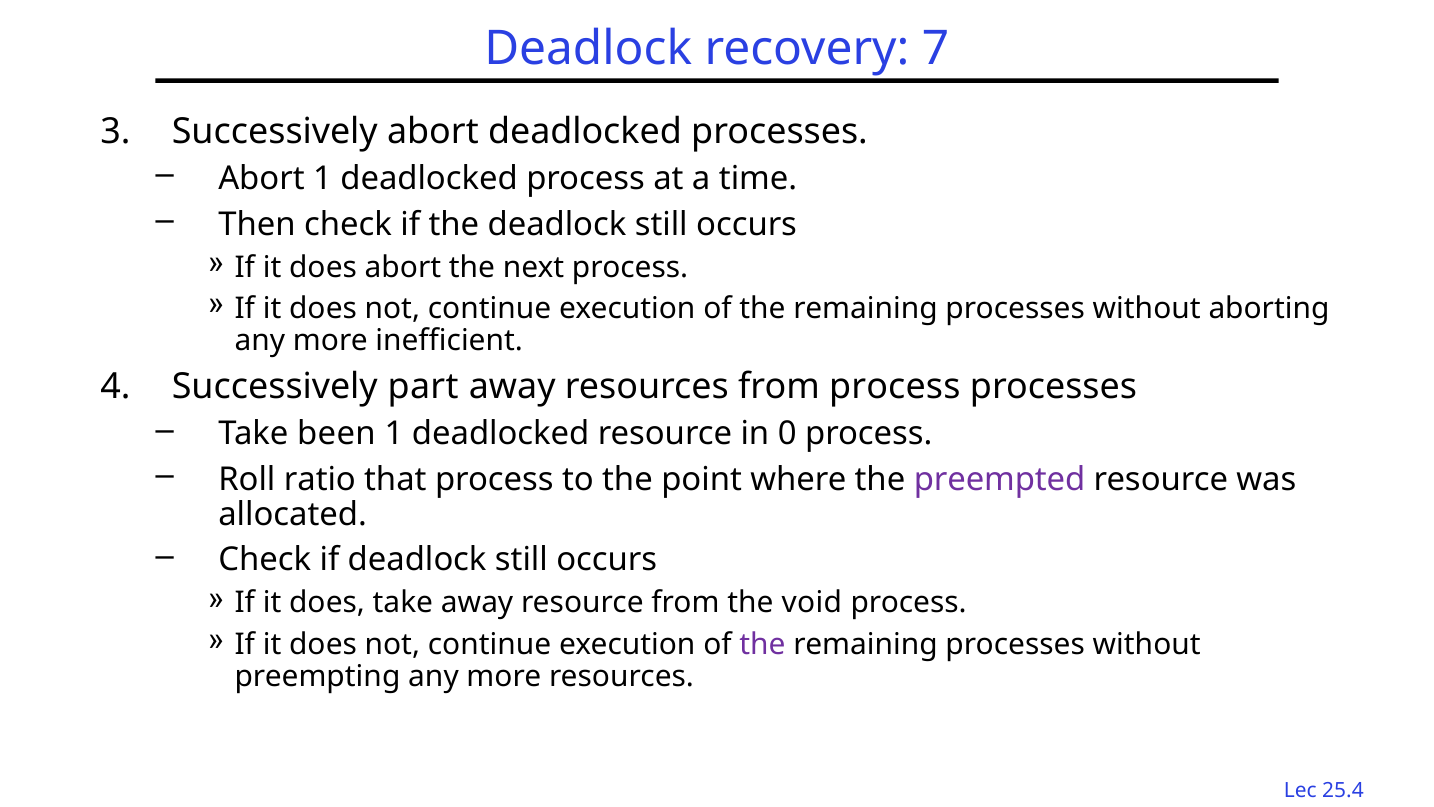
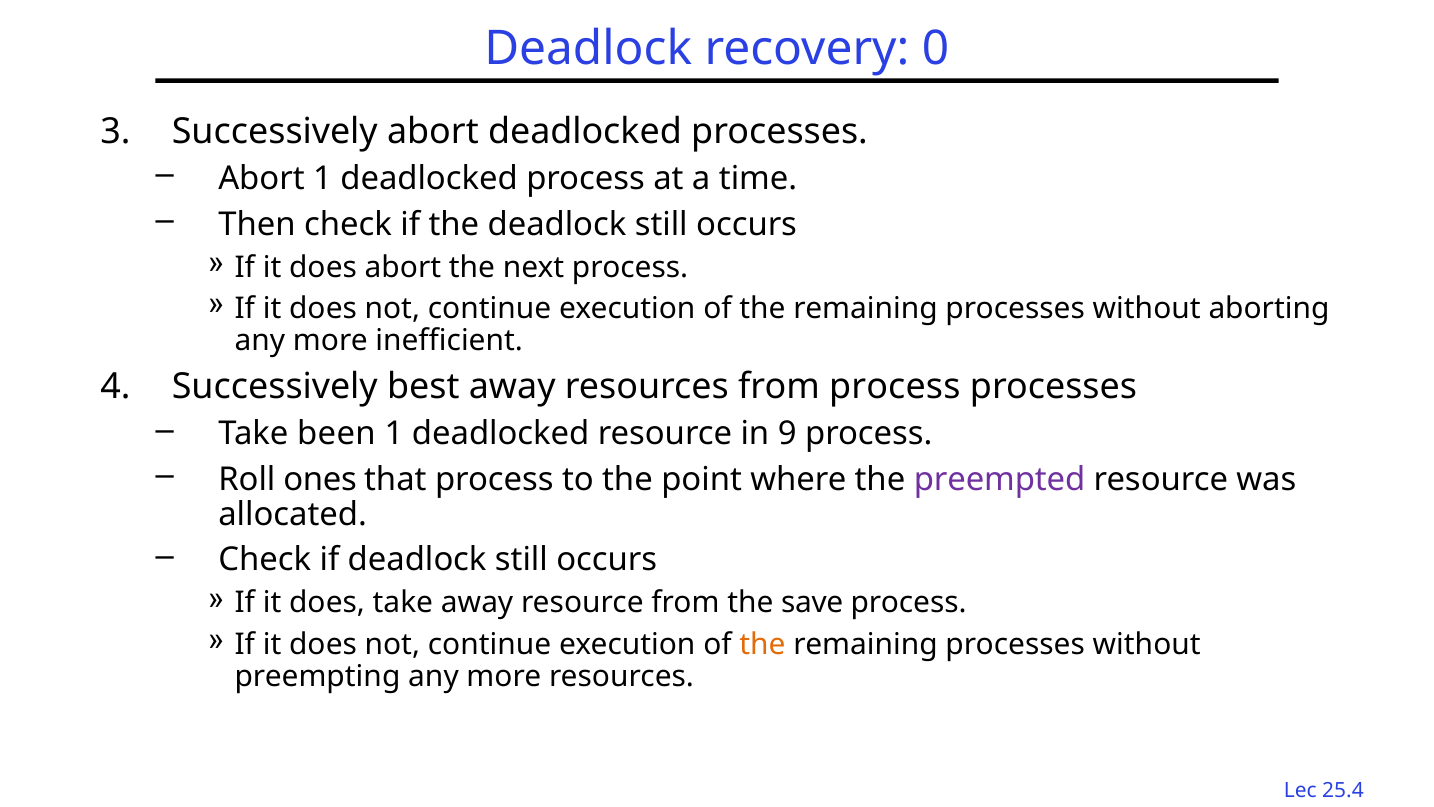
7: 7 -> 0 (936, 49)
part: part -> best (423, 387)
0: 0 -> 9 (787, 434)
ratio: ratio -> ones (320, 479)
void: void -> save (812, 603)
the colour: purple -> orange (762, 644)
